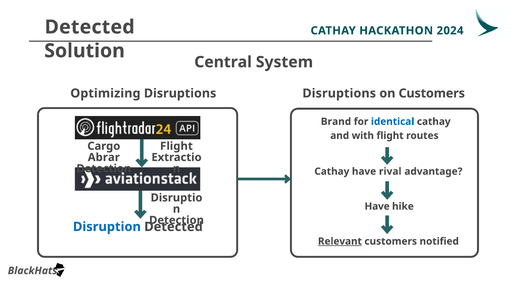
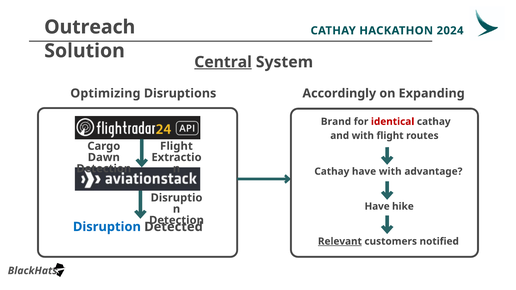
Detected: Detected -> Outreach (90, 27)
Central underline: none -> present (223, 62)
Disruptions: Disruptions -> Accordingly (339, 93)
on Customers: Customers -> Expanding (432, 93)
identical colour: blue -> red (393, 122)
Abrar: Abrar -> Dawn (104, 157)
have rival: rival -> with (390, 172)
